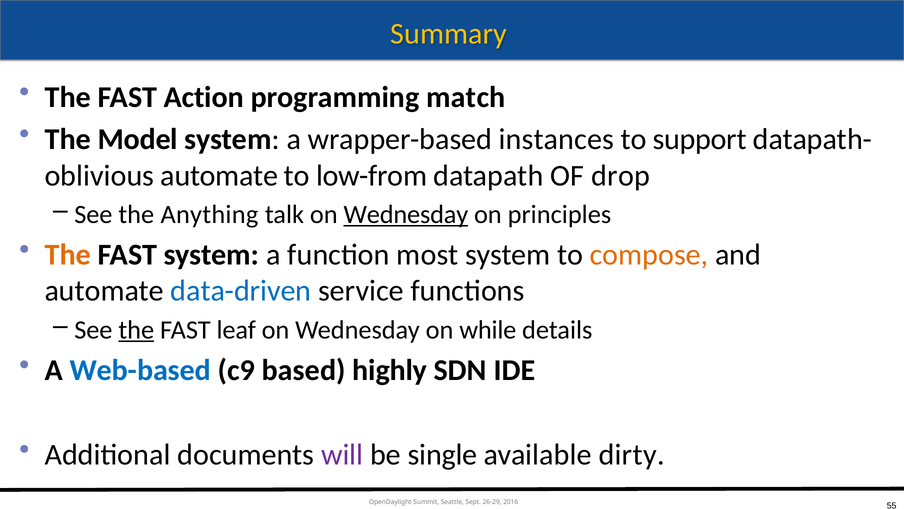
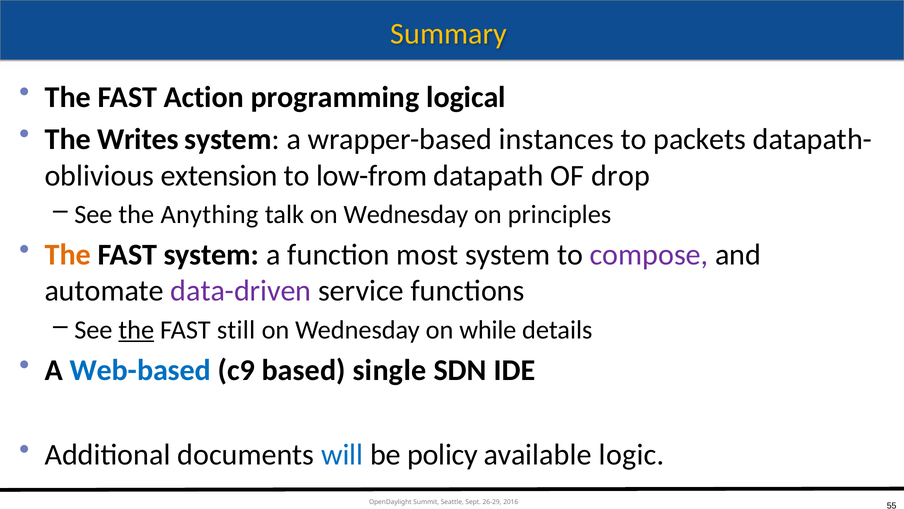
match: match -> logical (466, 97)
Model: Model -> Writes (138, 139)
support: support -> packets (700, 139)
automate: automate -> extension (219, 175)
Wednesday underline: present -> none (406, 214)
compose colour: orange -> purple (649, 255)
data-driven colour: blue -> purple (241, 291)
leaf: leaf -> still (236, 330)
highly: highly -> single (389, 370)
will colour: purple -> blue (342, 454)
single: single -> policy (443, 454)
dirty: dirty -> logic (632, 454)
